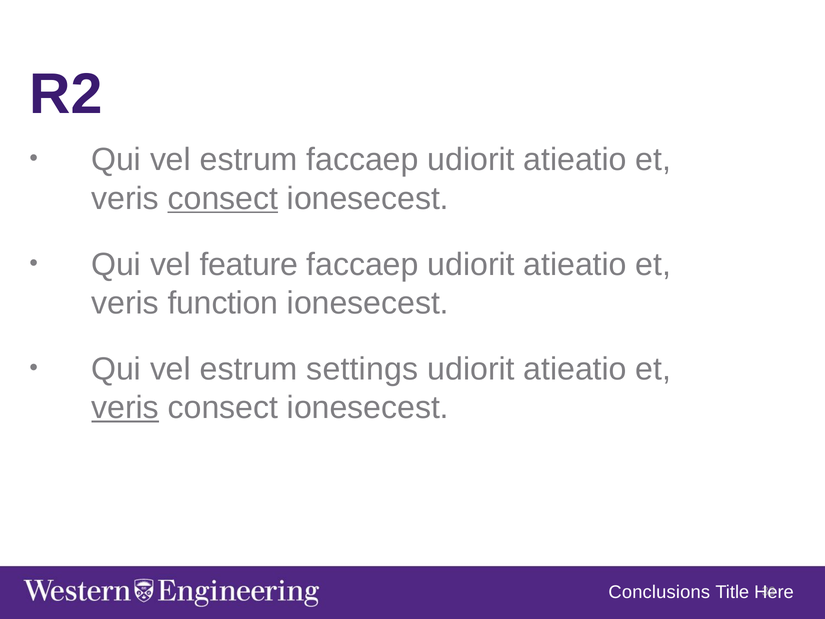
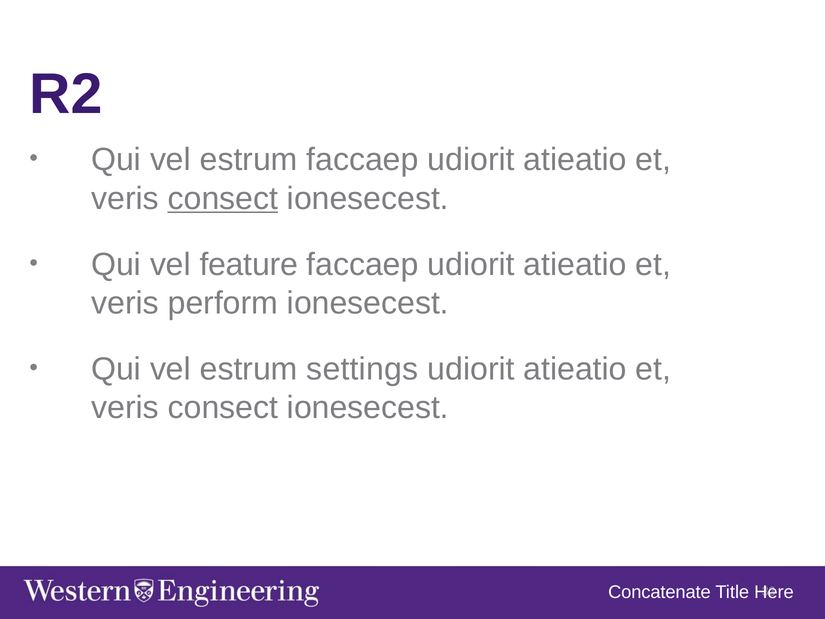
function: function -> perform (223, 303)
veris underline: present -> none (125, 407)
Conclusions: Conclusions -> Concatenate (659, 592)
